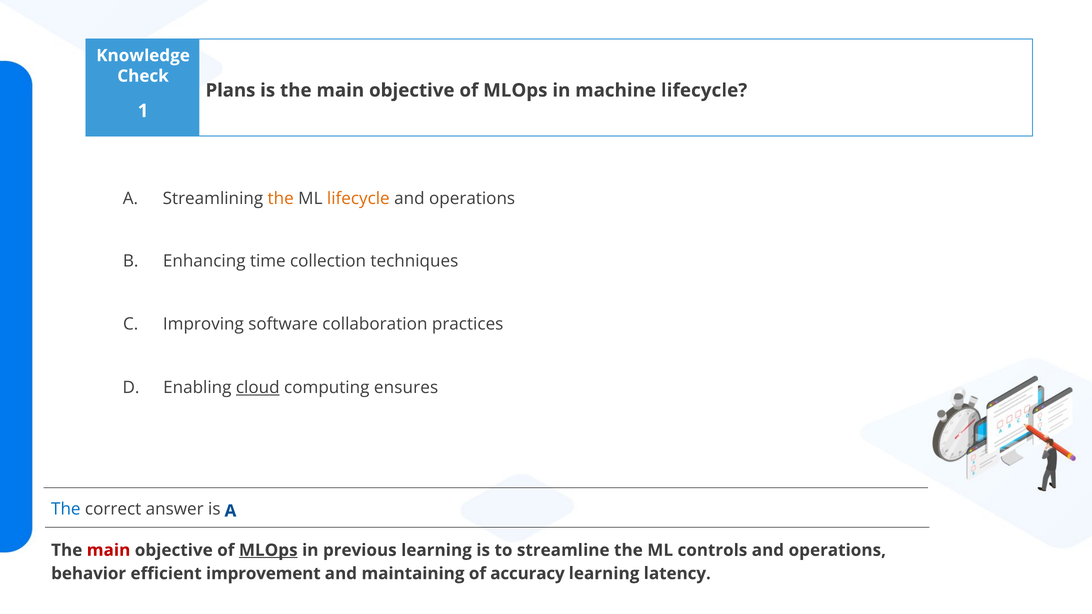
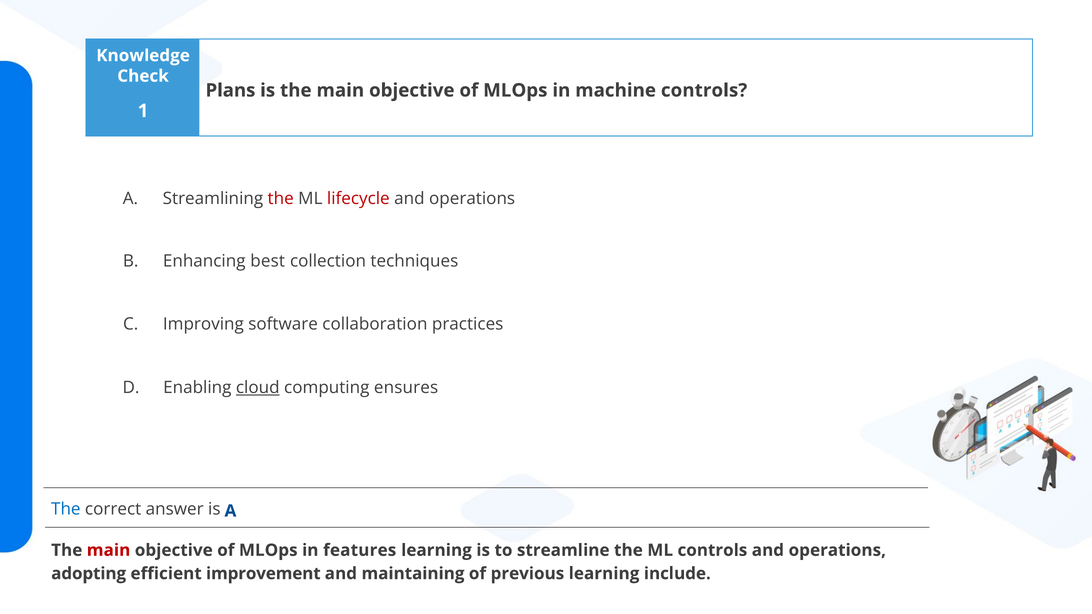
machine lifecycle: lifecycle -> controls (704, 90)
the colour: orange -> red (281, 199)
lifecycle colour: orange -> red (358, 199)
time: time -> best (268, 261)
MLOps underline: present -> none (268, 550)
previous: previous -> features (360, 550)
behavior: behavior -> adopting (89, 574)
accuracy: accuracy -> previous (527, 574)
latency: latency -> include (677, 574)
